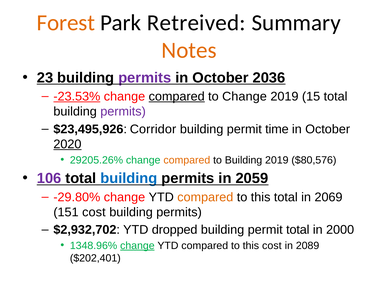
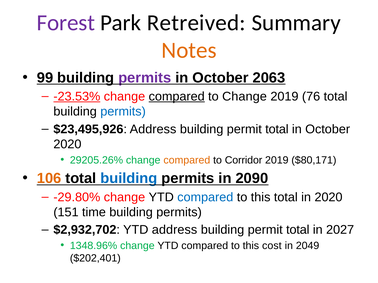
Forest colour: orange -> purple (66, 23)
23: 23 -> 99 (45, 78)
2036: 2036 -> 2063 (269, 78)
15: 15 -> 76 (311, 97)
permits colour: purple -> blue (123, 112)
$23,495,926 Corridor: Corridor -> Address (153, 129)
time: time -> total (277, 129)
2020 underline: present -> none (67, 145)
to Building: Building -> Corridor (244, 160)
$80,576: $80,576 -> $80,171 (314, 160)
106 colour: purple -> orange (49, 179)
2059: 2059 -> 2090 (252, 179)
compared colour: orange -> blue (205, 197)
in 2069: 2069 -> 2020 (329, 197)
151 cost: cost -> time (94, 213)
YTD dropped: dropped -> address (175, 230)
2000: 2000 -> 2027 (340, 230)
change underline: present -> none (137, 246)
2089: 2089 -> 2049 (308, 246)
